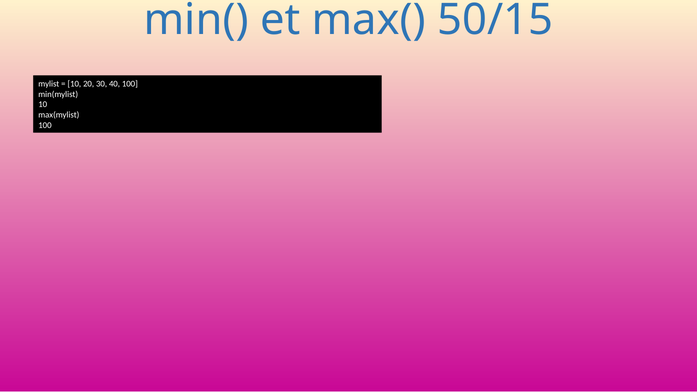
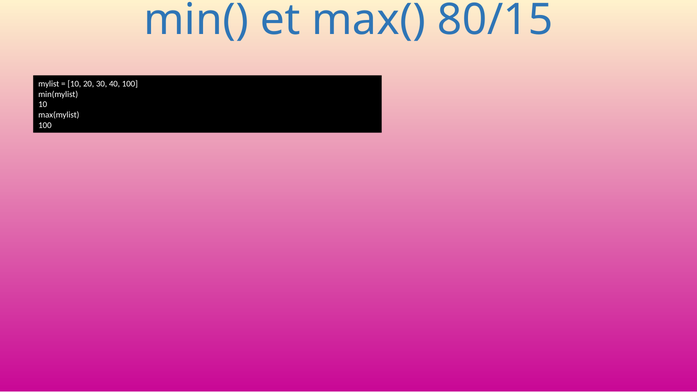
50/15: 50/15 -> 80/15 (495, 20)
